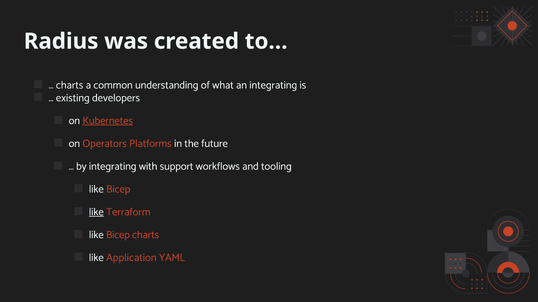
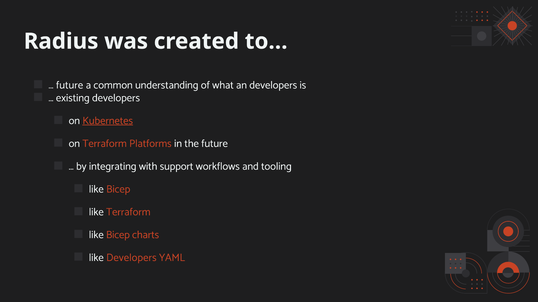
charts: charts -> future (70, 85)
an integrating: integrating -> developers (273, 85)
on Operators: Operators -> Terraform (105, 144)
like underline: present -> none (96, 212)
like Application: Application -> Developers (131, 258)
